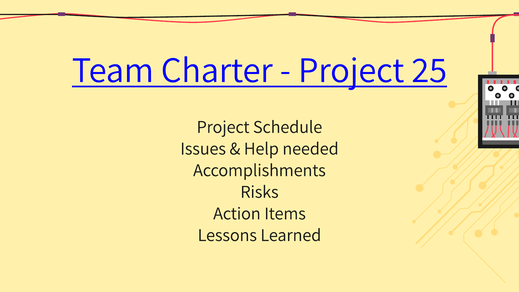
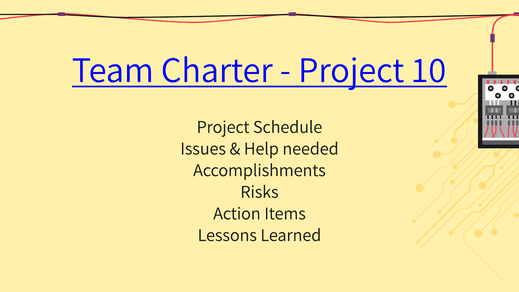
25: 25 -> 10 (429, 70)
